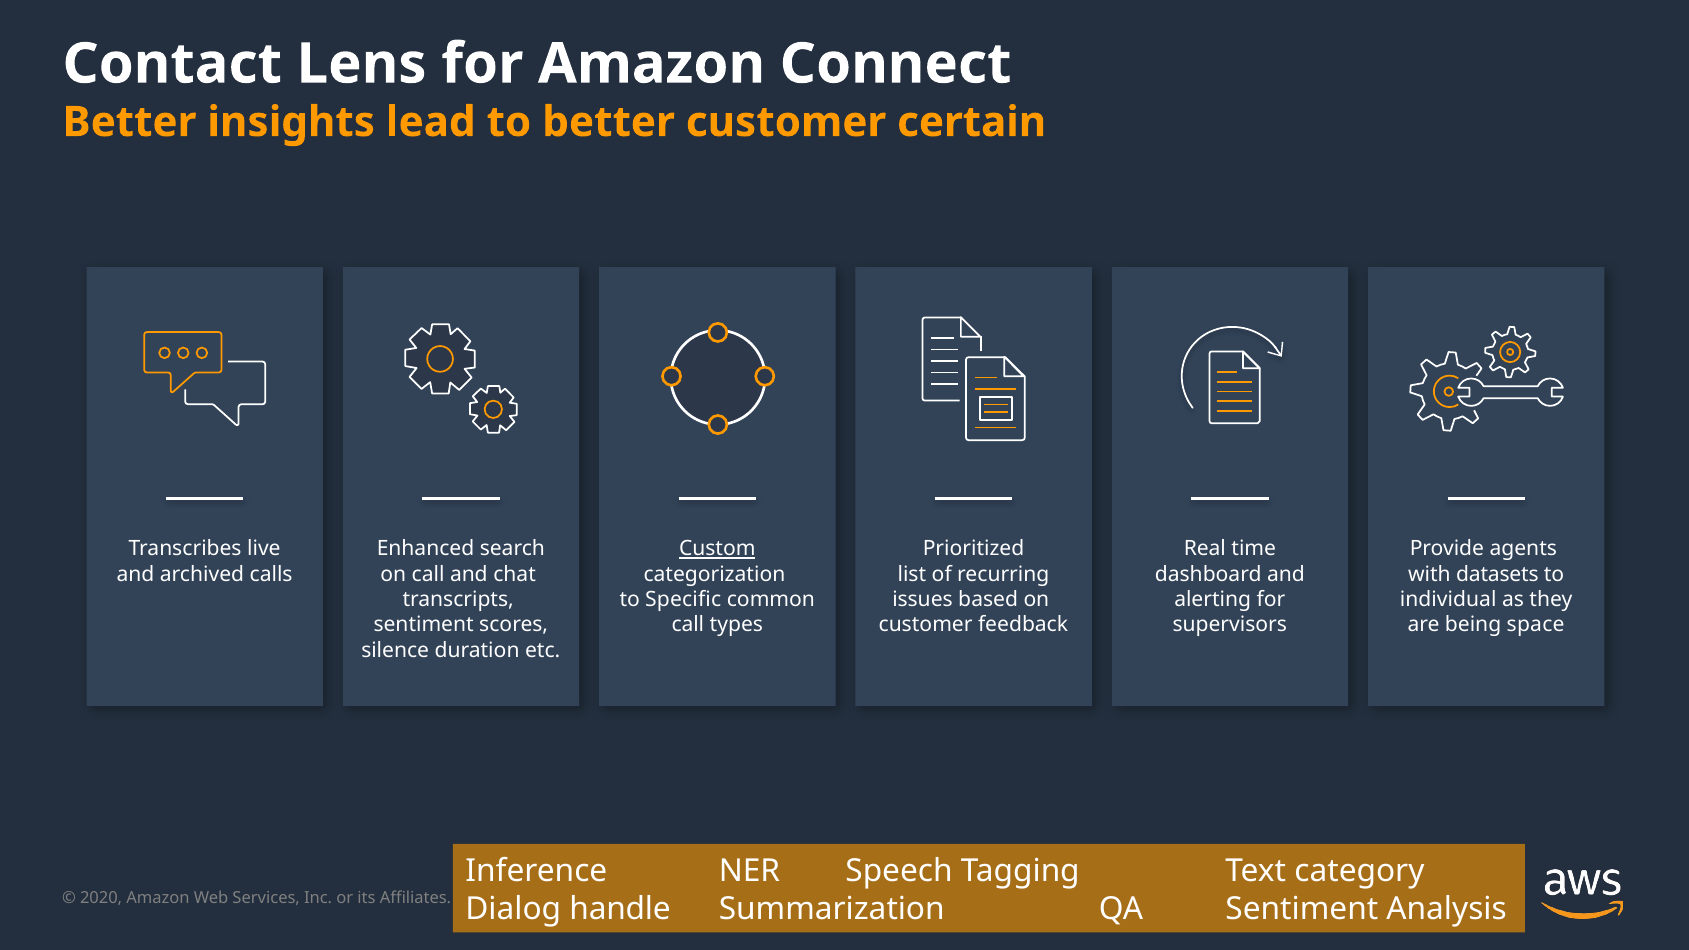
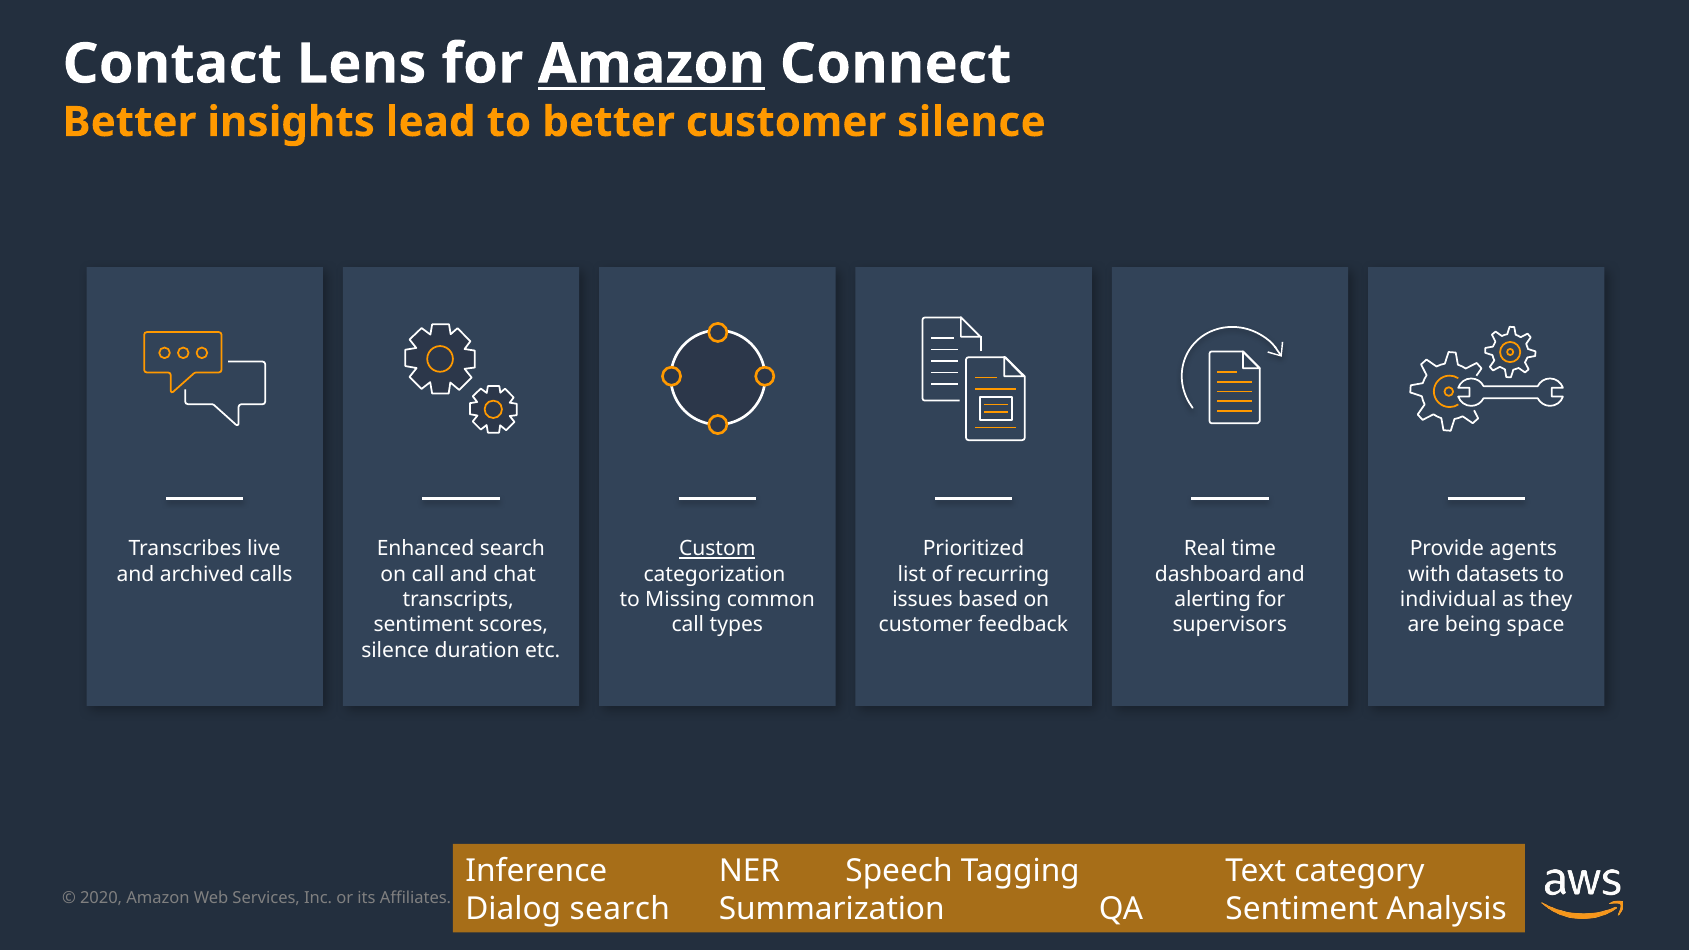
Amazon underline: none -> present (652, 64)
customer certain: certain -> silence (971, 122)
Specific: Specific -> Missing (683, 600)
Dialog handle: handle -> search (620, 909)
